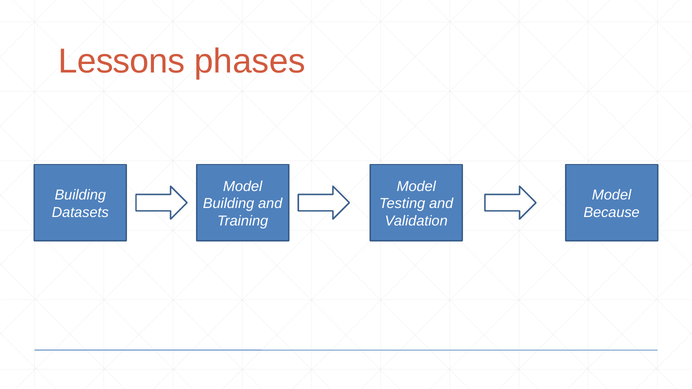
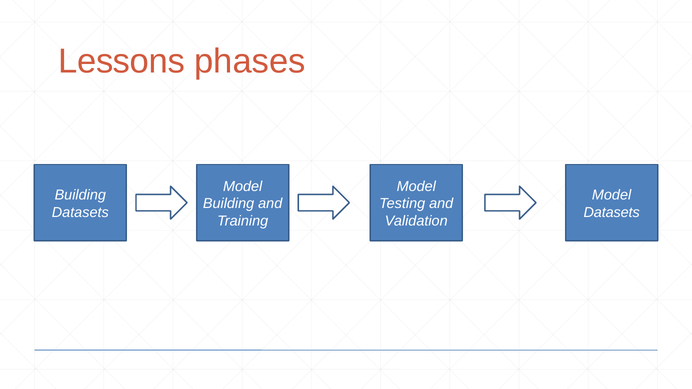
Because: Because -> Datasets (612, 212)
